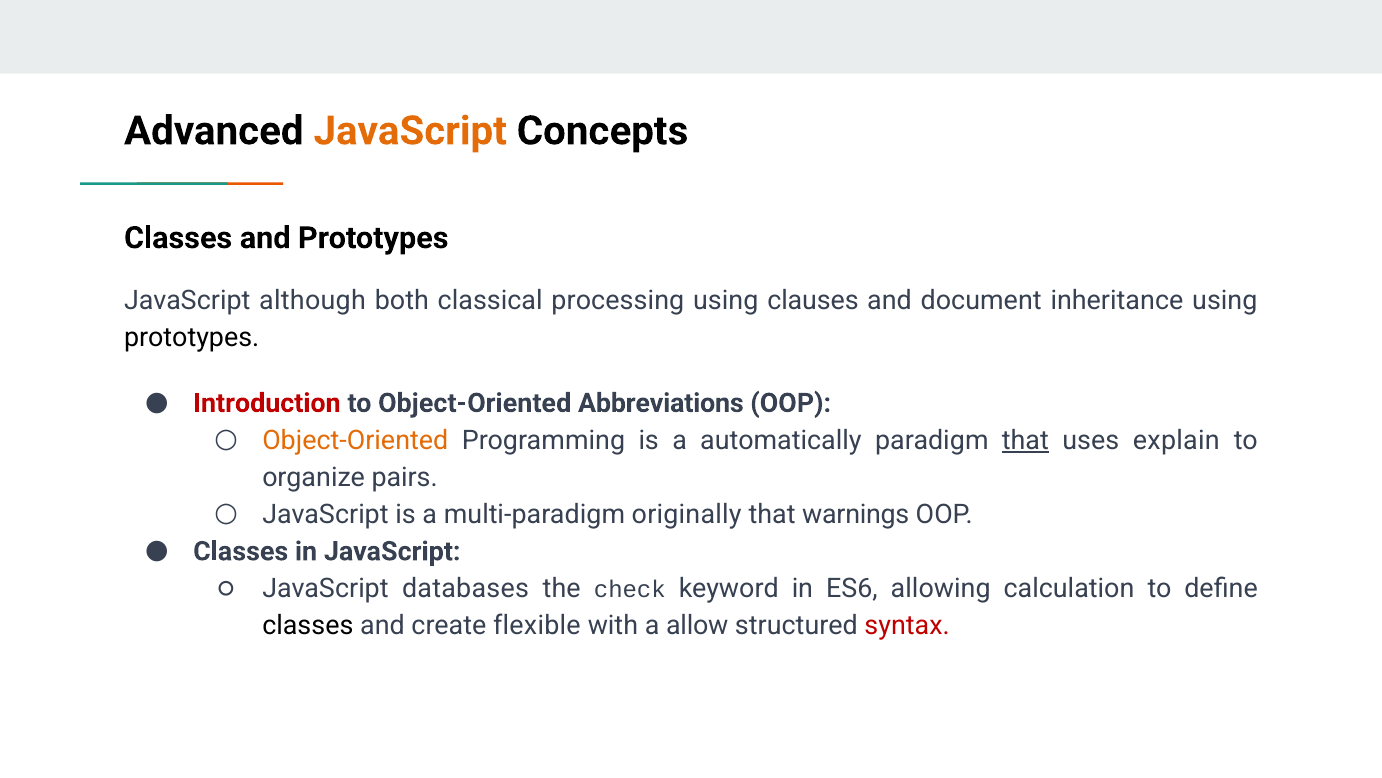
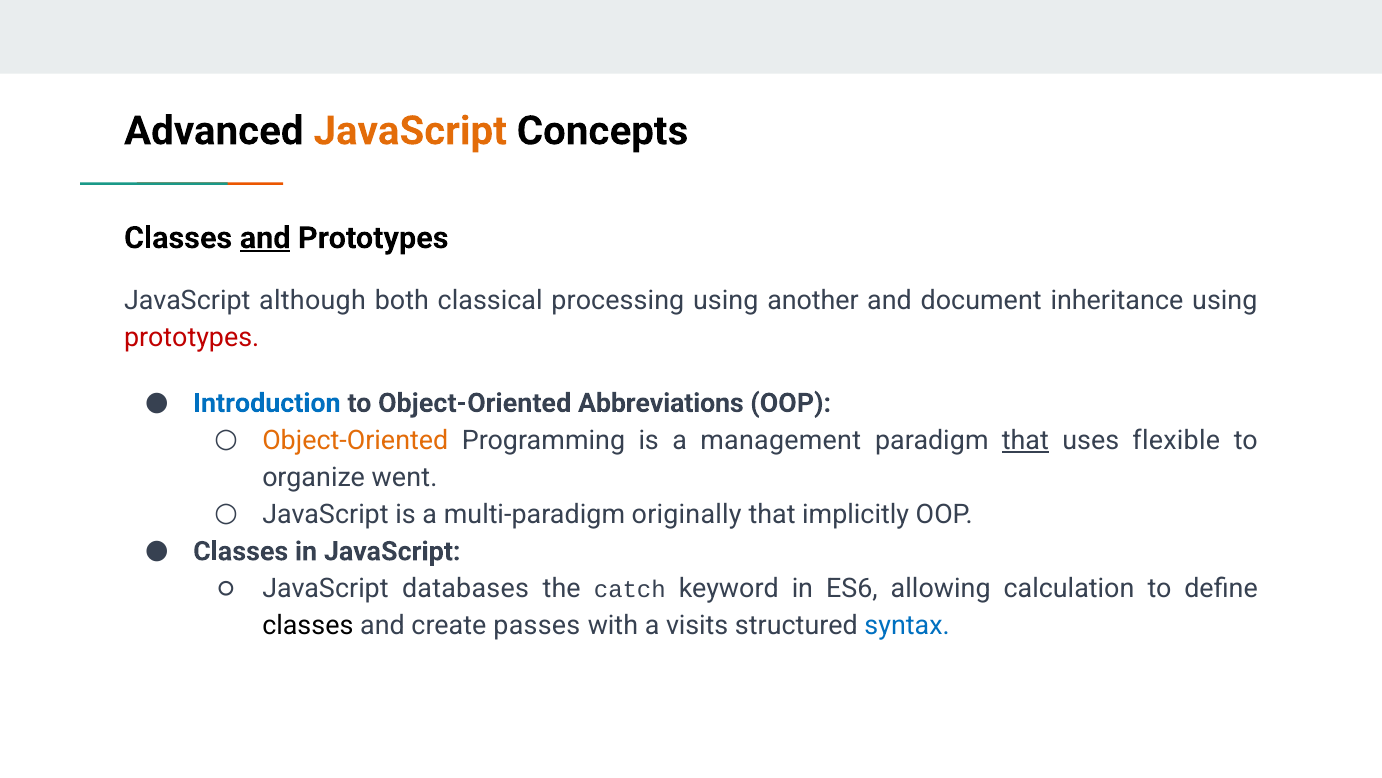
and underline: none -> present (265, 238)
clauses: clauses -> another (813, 300)
prototypes colour: black -> red (192, 337)
Introduction colour: red -> blue (267, 403)
automatically: automatically -> management (781, 440)
explain: explain -> flexible (1176, 440)
pairs: pairs -> went (405, 477)
warnings: warnings -> implicitly (856, 514)
check: check -> catch (630, 589)
flexible: flexible -> passes (537, 625)
allow: allow -> visits (697, 625)
syntax colour: red -> blue (907, 625)
